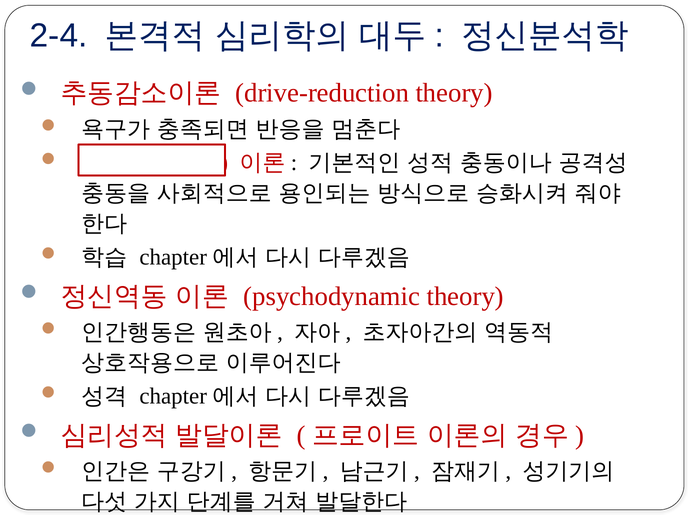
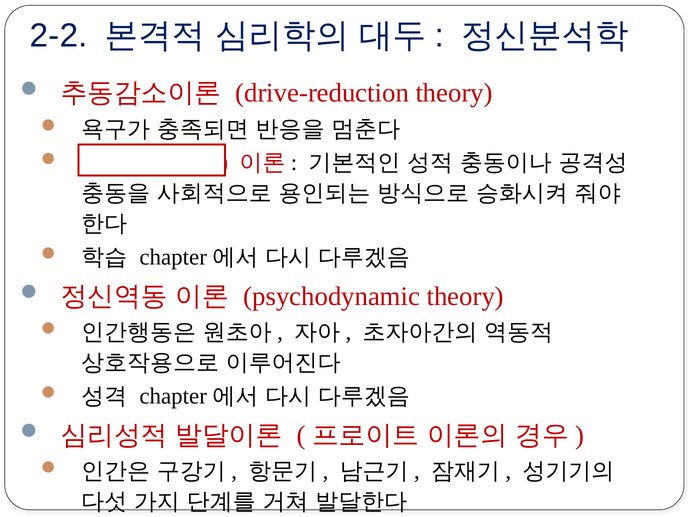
2-4: 2-4 -> 2-2 (59, 36)
